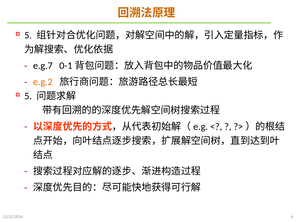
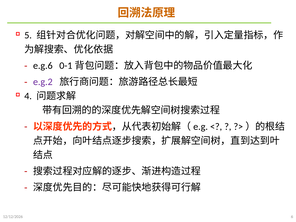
e.g.7: e.g.7 -> e.g.6 (43, 66)
e.g.2 colour: orange -> purple (43, 82)
5: 5 -> 4 (28, 96)
